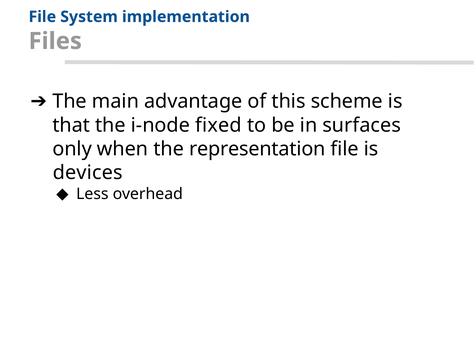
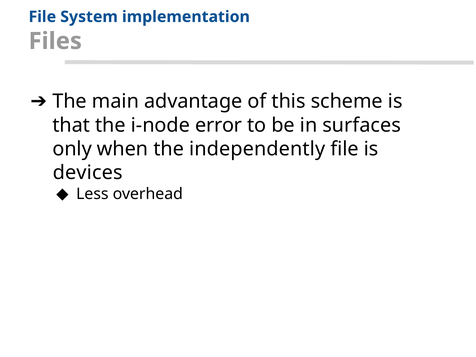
fixed: fixed -> error (219, 125)
representation: representation -> independently (257, 149)
